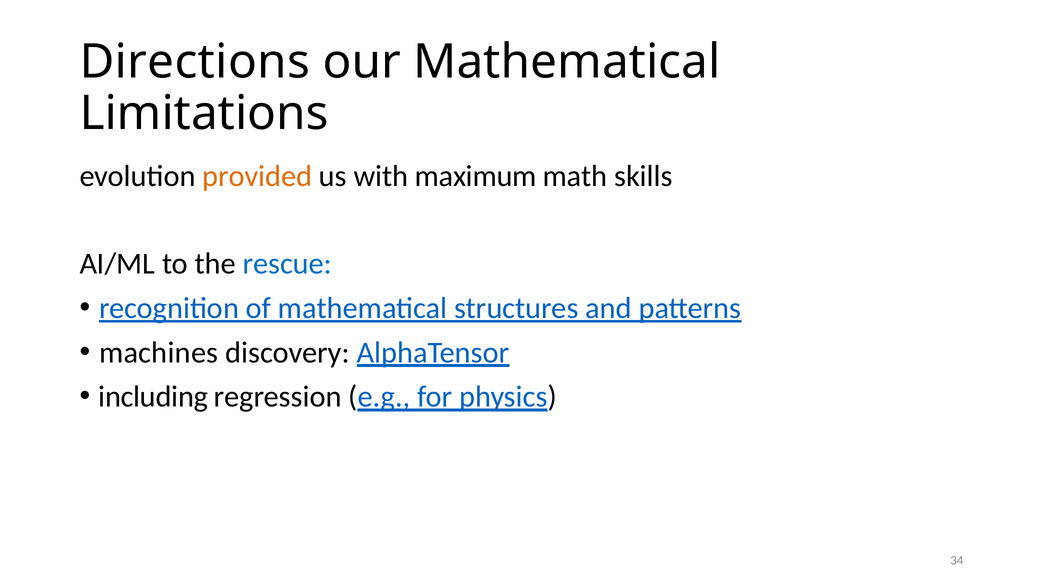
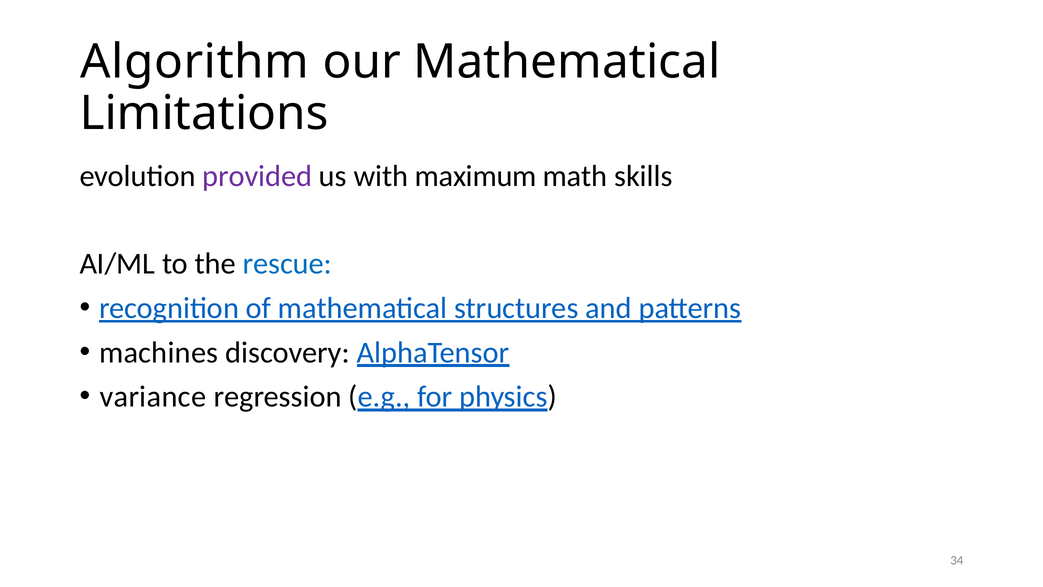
Directions: Directions -> Algorithm (195, 62)
provided colour: orange -> purple (257, 176)
including: including -> variance (153, 397)
